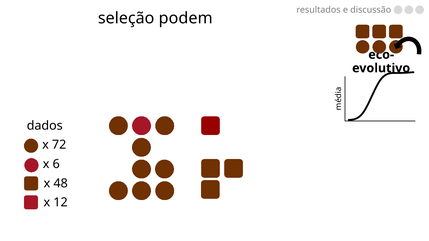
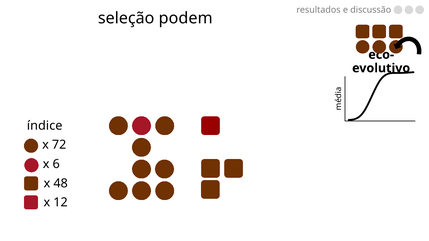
dados: dados -> índice (45, 126)
